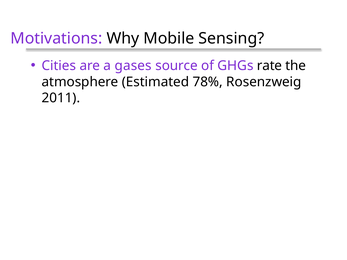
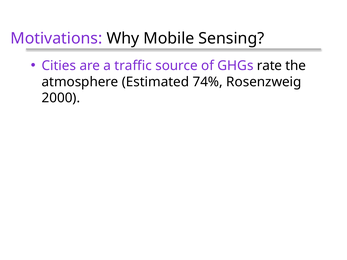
gases: gases -> traffic (133, 66)
78%: 78% -> 74% (208, 82)
2011: 2011 -> 2000 (61, 98)
